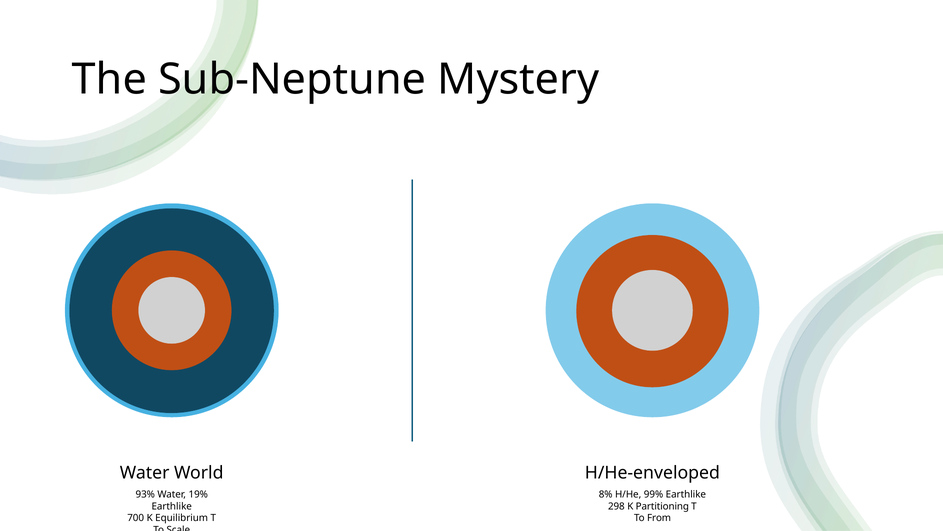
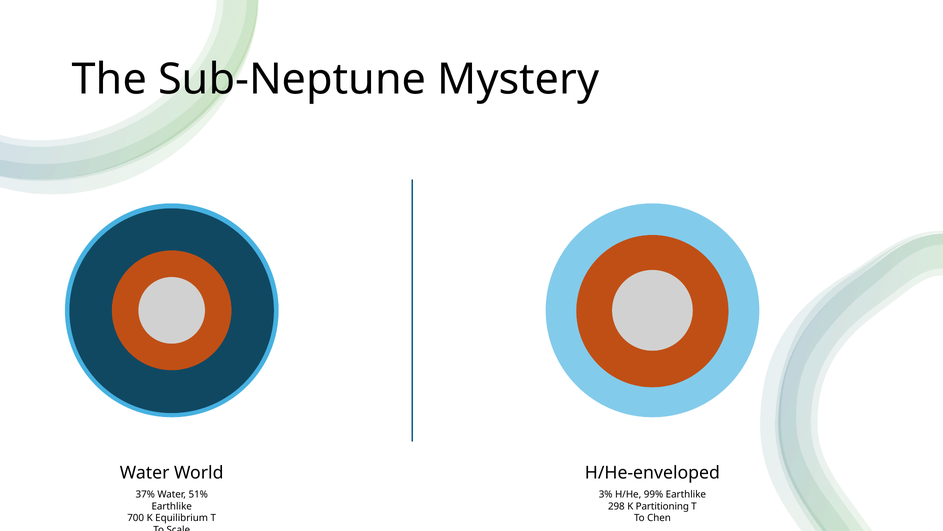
93%: 93% -> 37% (145, 494)
19%: 19% -> 51% (198, 494)
8%: 8% -> 3% (606, 494)
From: From -> Chen (659, 518)
